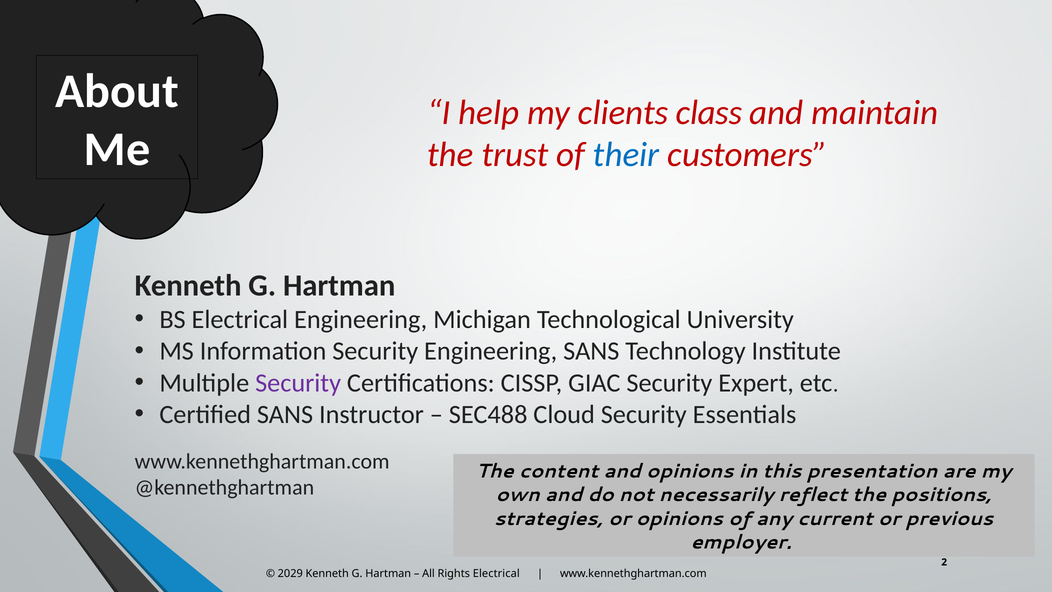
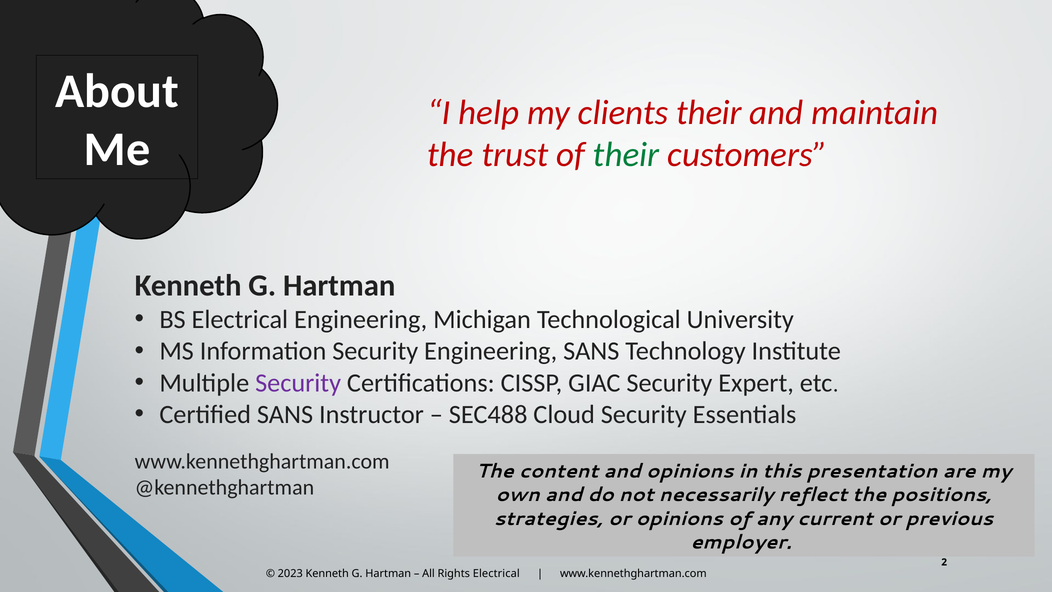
clients class: class -> their (709, 113)
their colour: blue -> green (626, 155)
2029: 2029 -> 2023 (290, 574)
